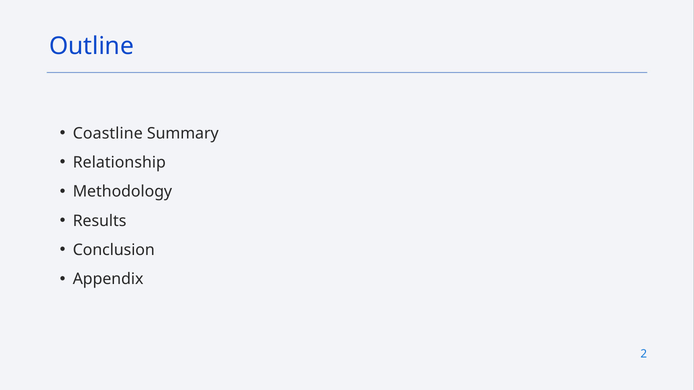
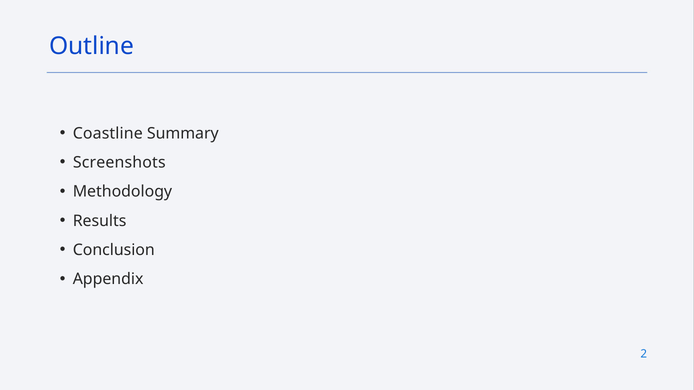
Relationship: Relationship -> Screenshots (119, 163)
